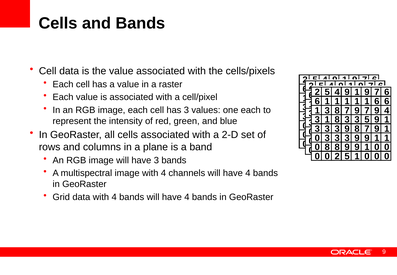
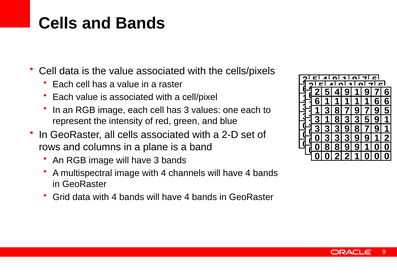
4: 4 -> 5 (387, 110)
1: 1 -> 2 (387, 138)
5: 5 -> 2 (347, 156)
